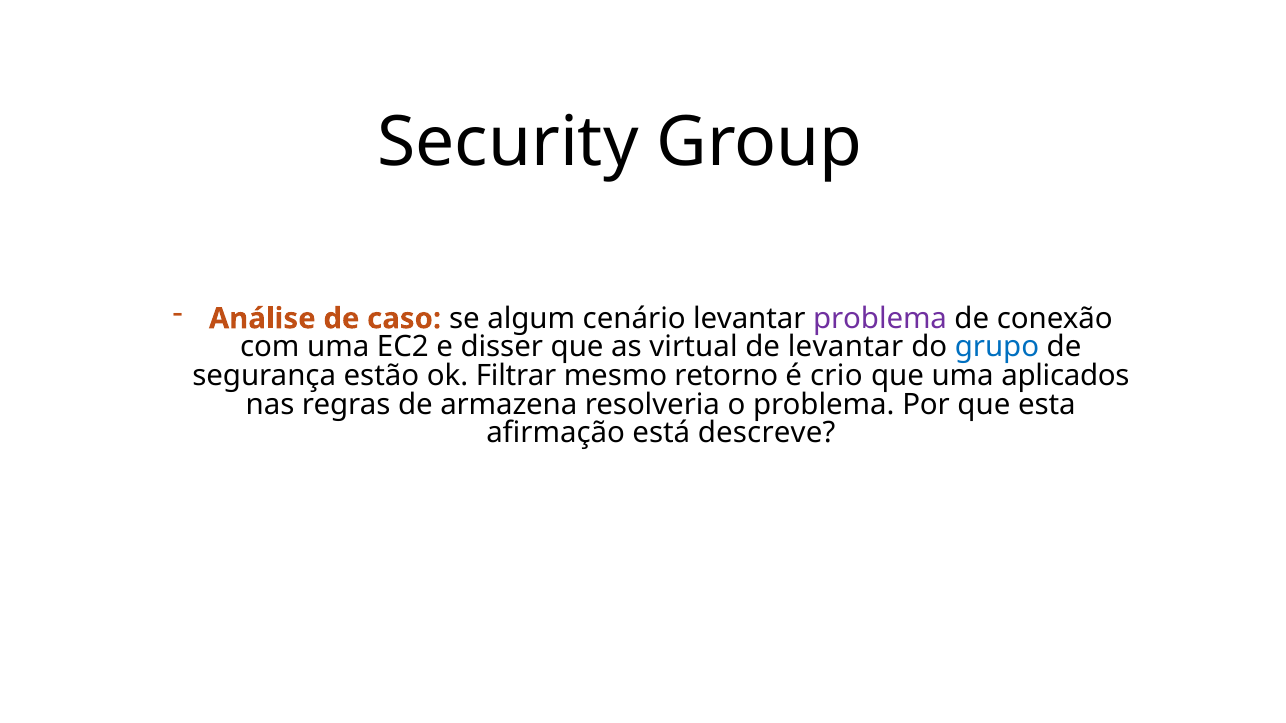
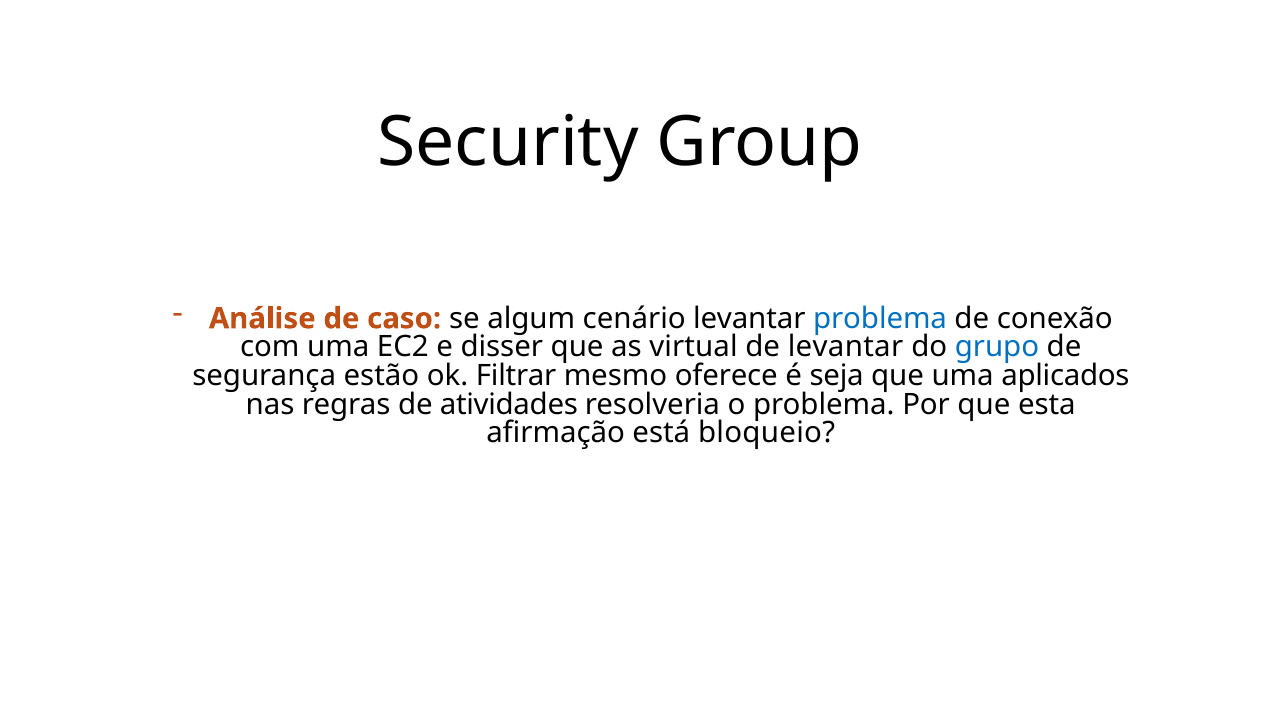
problema colour: purple -> blue (880, 319)
retorno: retorno -> oferece (726, 376)
crio: crio -> seja (837, 376)
armazena: armazena -> atividades (509, 405)
descreve: descreve -> bloqueio (767, 433)
